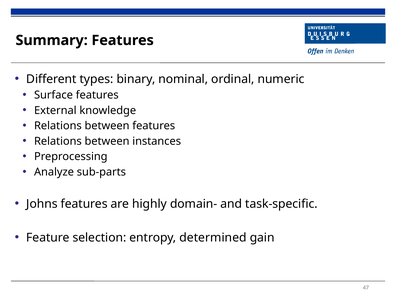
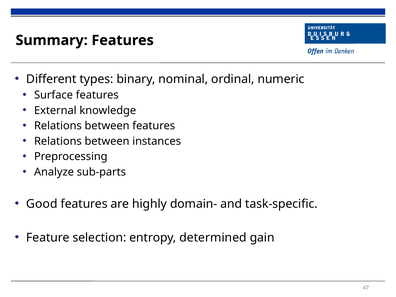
Johns: Johns -> Good (42, 204)
